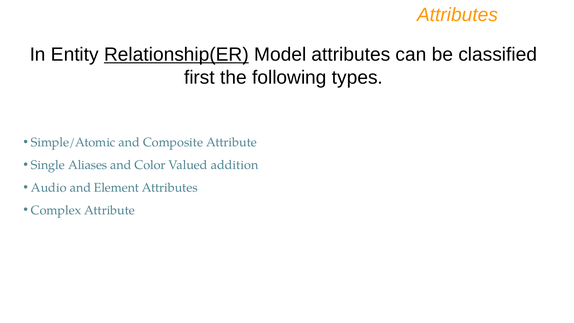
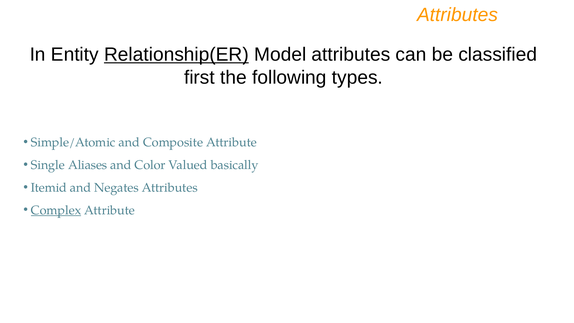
addition: addition -> basically (235, 165)
Audio: Audio -> Itemid (49, 188)
Element: Element -> Negates (116, 188)
Complex underline: none -> present (56, 210)
